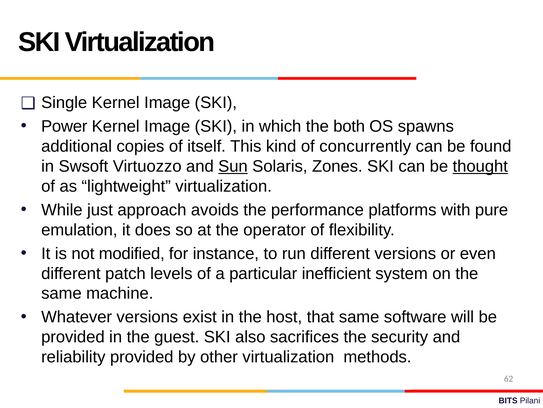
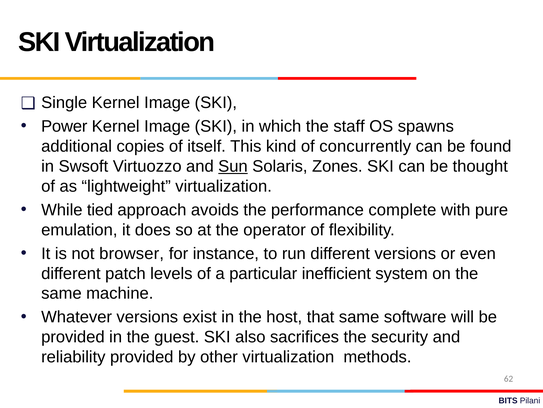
both: both -> staff (349, 126)
thought underline: present -> none (480, 166)
just: just -> tied (100, 210)
platforms: platforms -> complete (402, 210)
modified: modified -> browser (132, 253)
